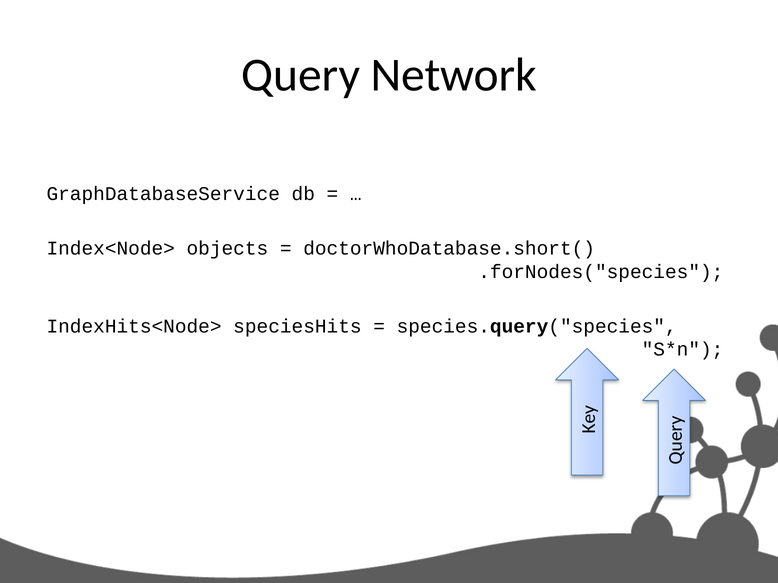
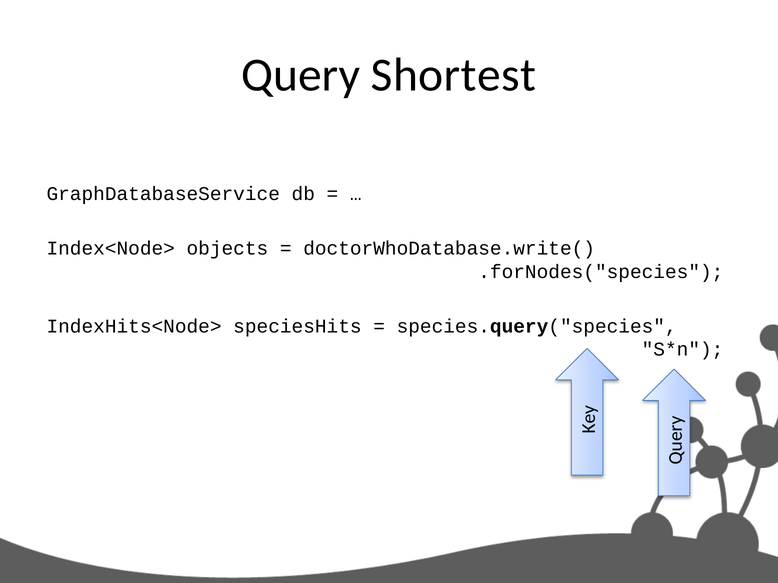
Network: Network -> Shortest (453, 75)
doctorWhoDatabase.short(: doctorWhoDatabase.short( -> doctorWhoDatabase.write( (449, 249)
